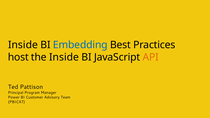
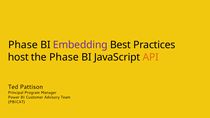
Inside: Inside -> Phase (23, 45)
Embedding colour: blue -> purple (80, 45)
the Inside: Inside -> Phase (64, 57)
